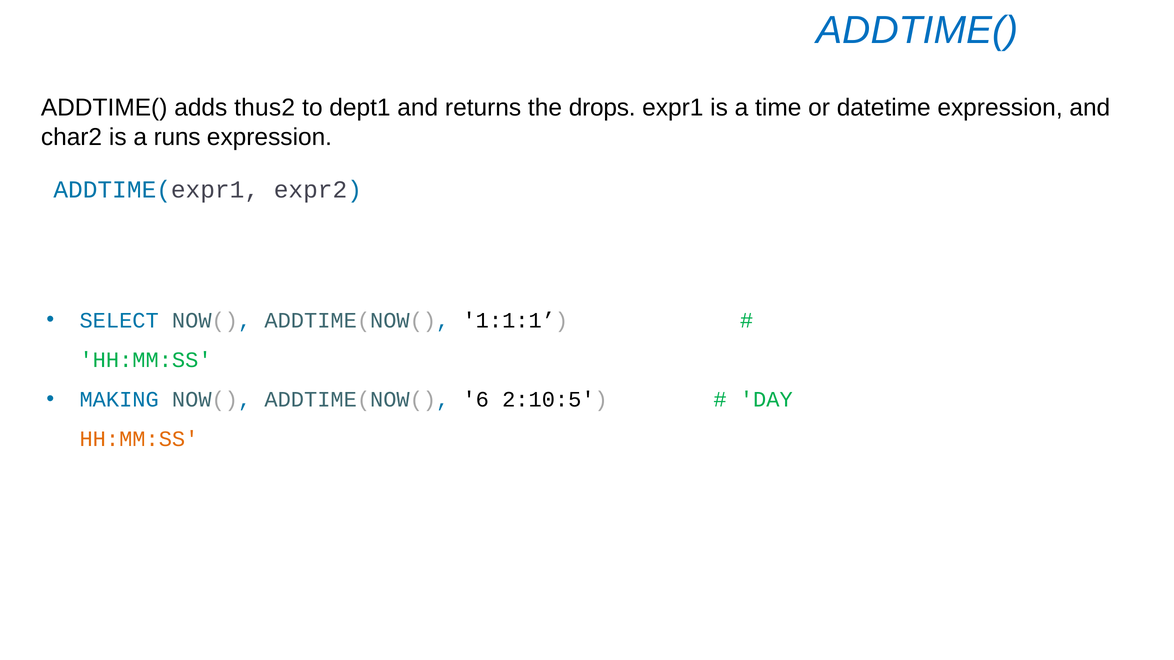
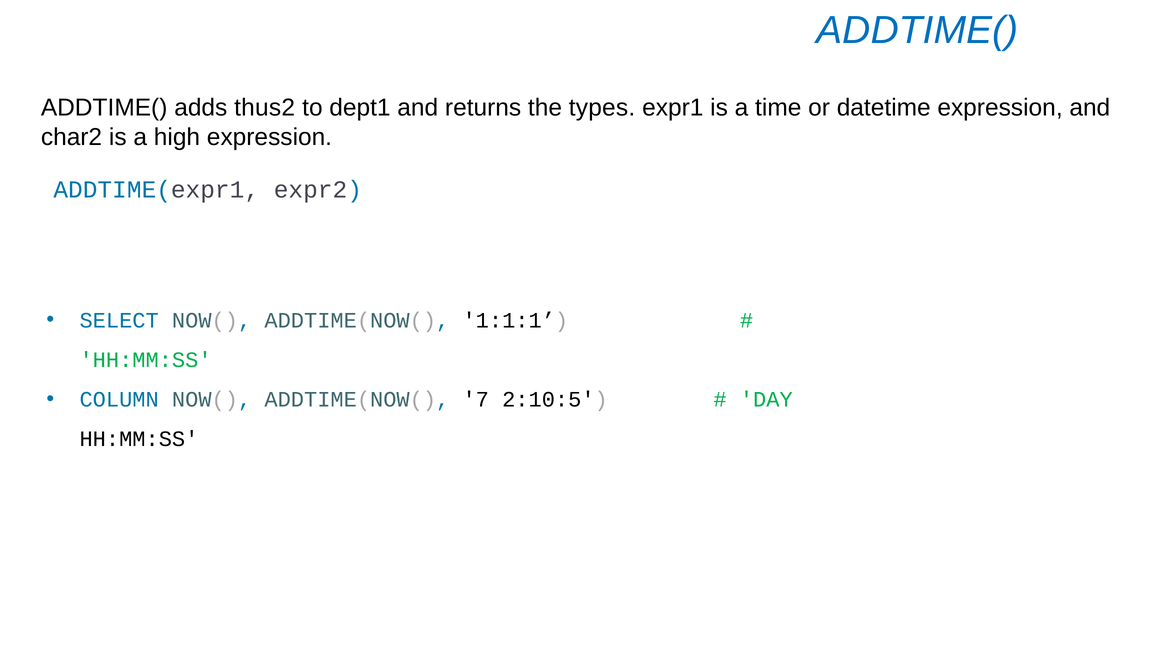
drops: drops -> types (602, 108)
runs: runs -> high (177, 137)
MAKING: MAKING -> COLUMN (119, 400)
6: 6 -> 7 (476, 400)
HH:MM:SS colour: orange -> black (139, 439)
